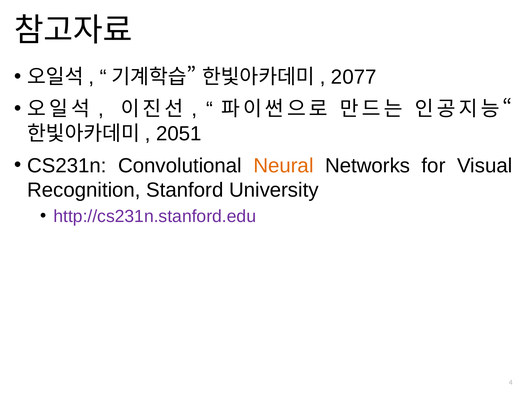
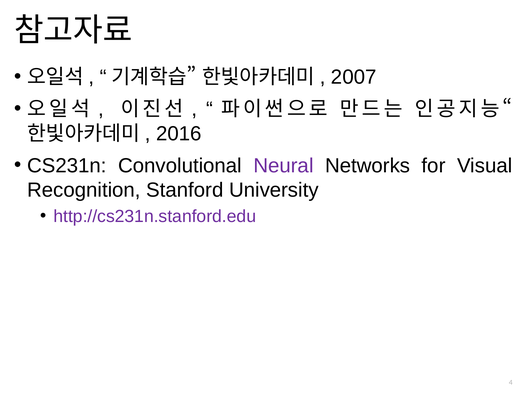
2077: 2077 -> 2007 (354, 77)
2051: 2051 -> 2016 (179, 134)
Neural colour: orange -> purple (283, 165)
